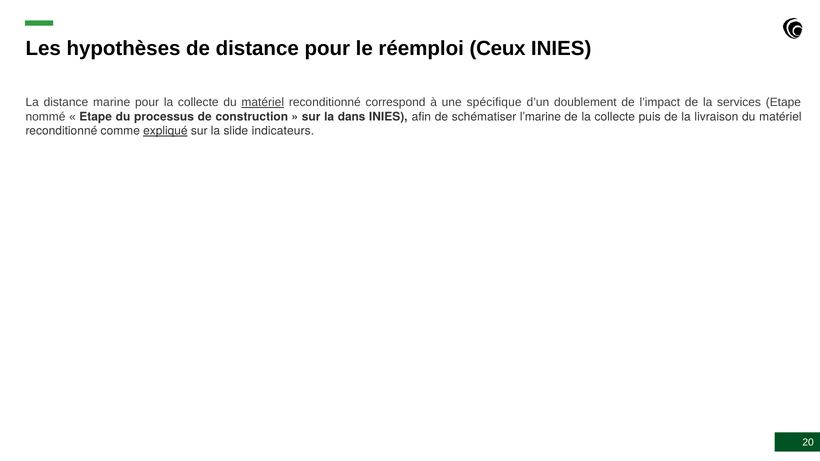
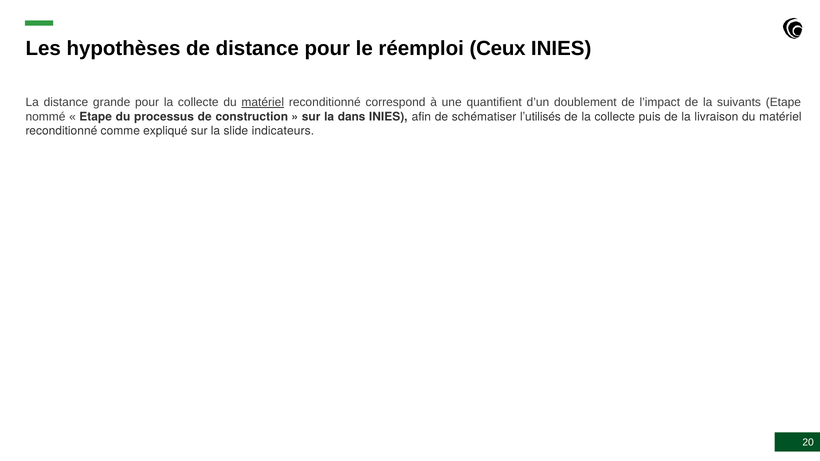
marine: marine -> grande (112, 102)
spécifique: spécifique -> quantifient (494, 102)
services: services -> suivants (739, 102)
l’marine: l’marine -> l’utilisés (540, 117)
expliqué underline: present -> none (165, 131)
